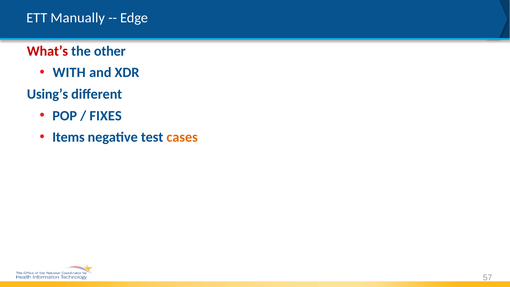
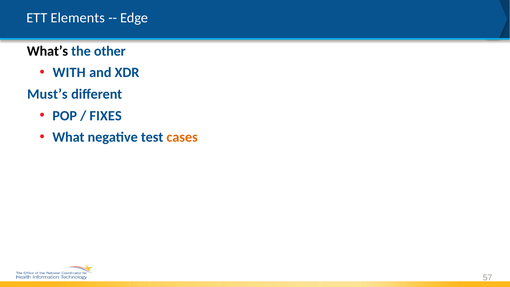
Manually: Manually -> Elements (78, 18)
What’s colour: red -> black (47, 51)
Using’s: Using’s -> Must’s (47, 94)
Items: Items -> What (68, 137)
